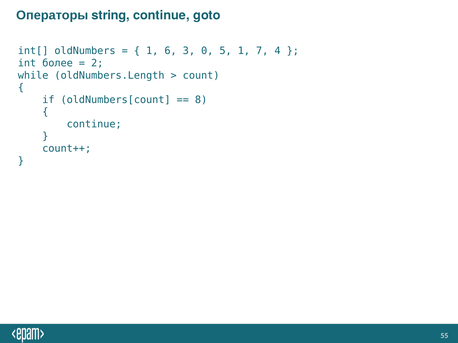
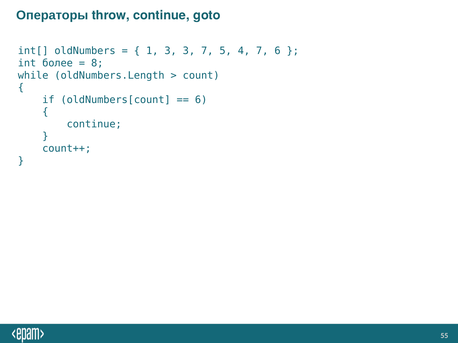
string: string -> throw (111, 15)
1 6: 6 -> 3 (171, 51)
3 0: 0 -> 7 (207, 51)
5 1: 1 -> 4 (244, 51)
7 4: 4 -> 6 (278, 51)
2: 2 -> 8 (97, 63)
8: 8 -> 6 (201, 100)
